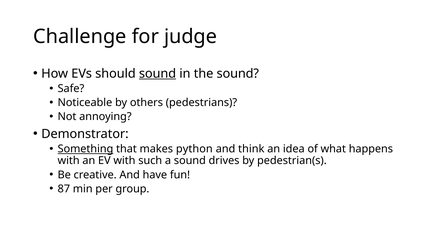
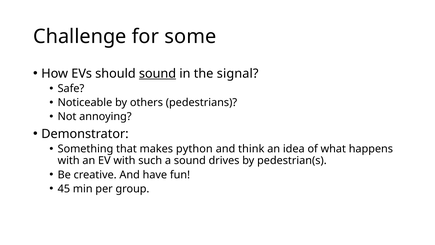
judge: judge -> some (190, 37)
the sound: sound -> signal (238, 74)
Something underline: present -> none (85, 149)
87: 87 -> 45 (64, 189)
